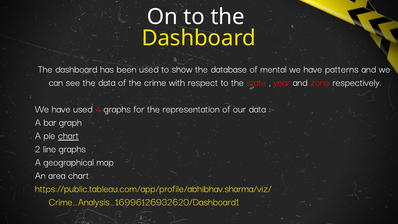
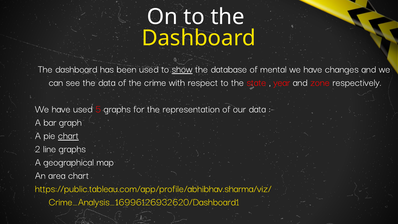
show underline: none -> present (182, 69)
patterns: patterns -> changes (342, 69)
4: 4 -> 5 (98, 109)
